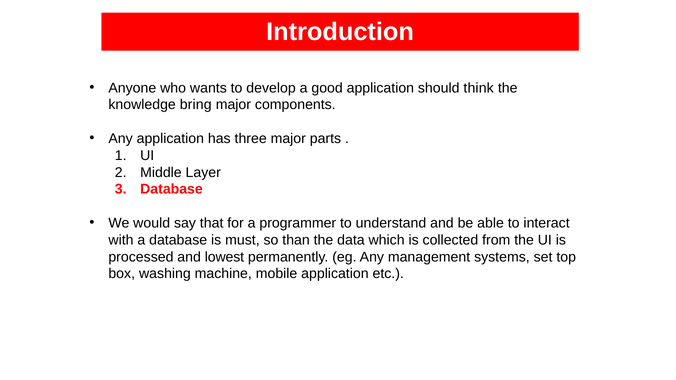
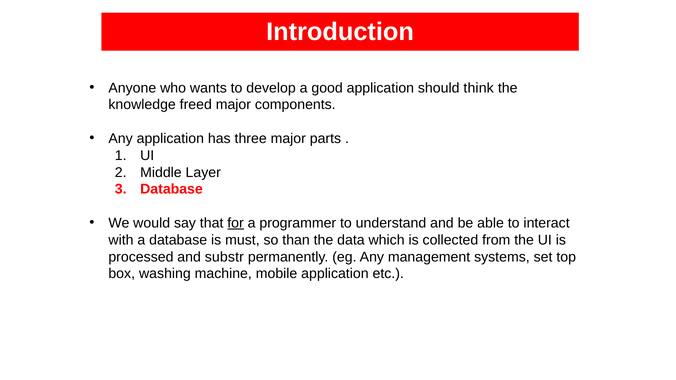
bring: bring -> freed (196, 105)
for underline: none -> present (236, 223)
lowest: lowest -> substr (224, 257)
